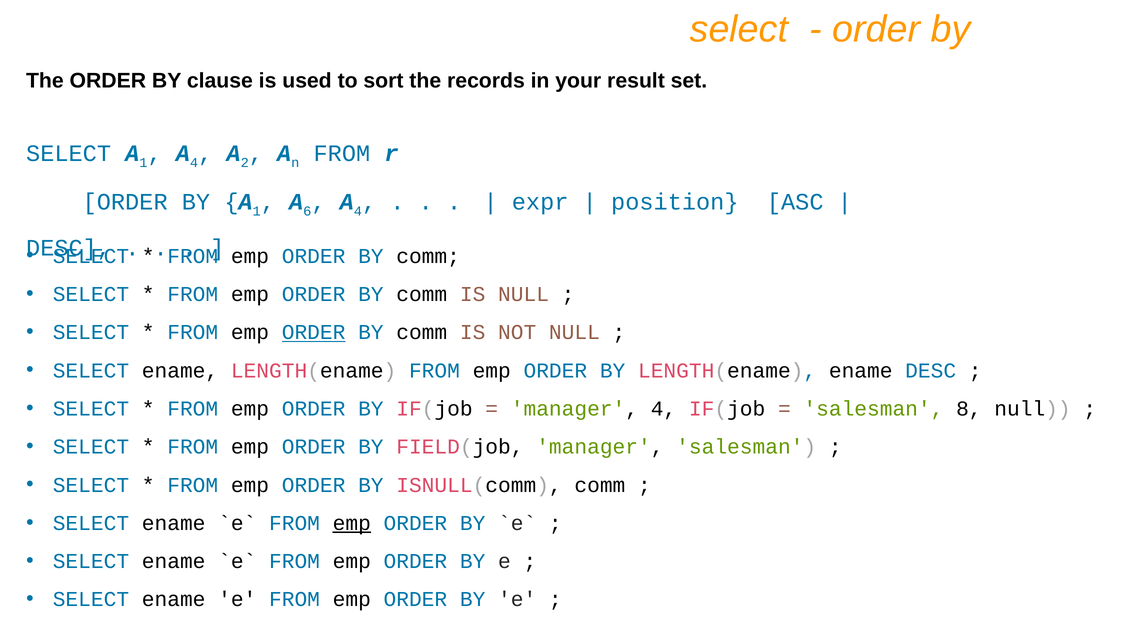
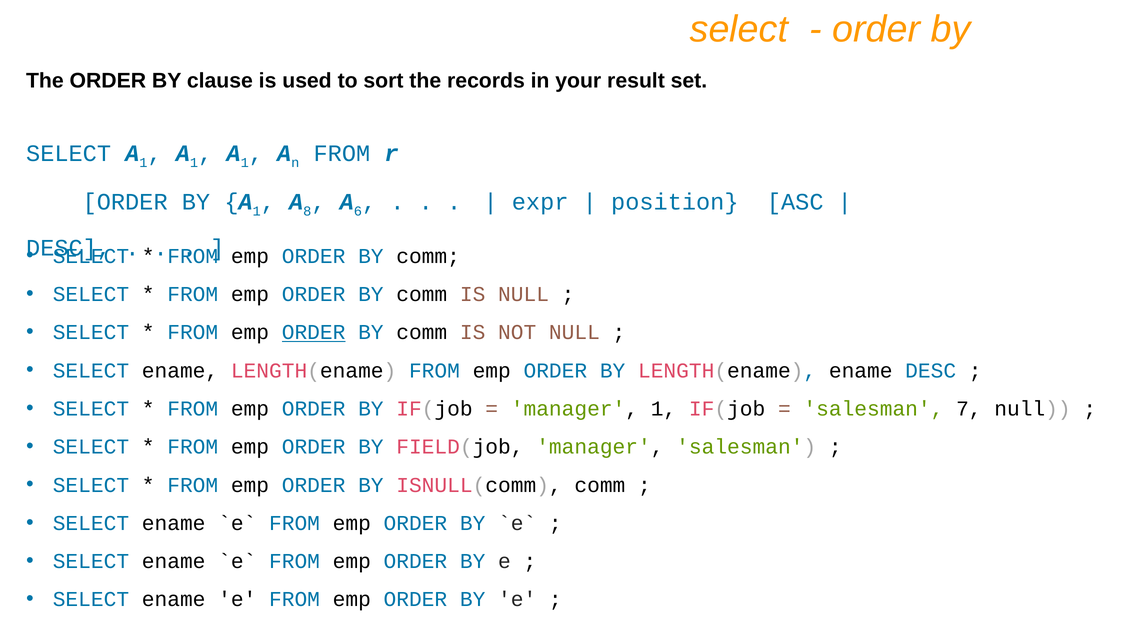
4: 4 -> 1 (194, 163)
2: 2 -> 1 (245, 163)
6: 6 -> 8 (307, 211)
4: 4 -> 6 (358, 211)
manager 4: 4 -> 1 (663, 409)
8: 8 -> 7 (969, 409)
emp underline: present -> none (352, 523)
